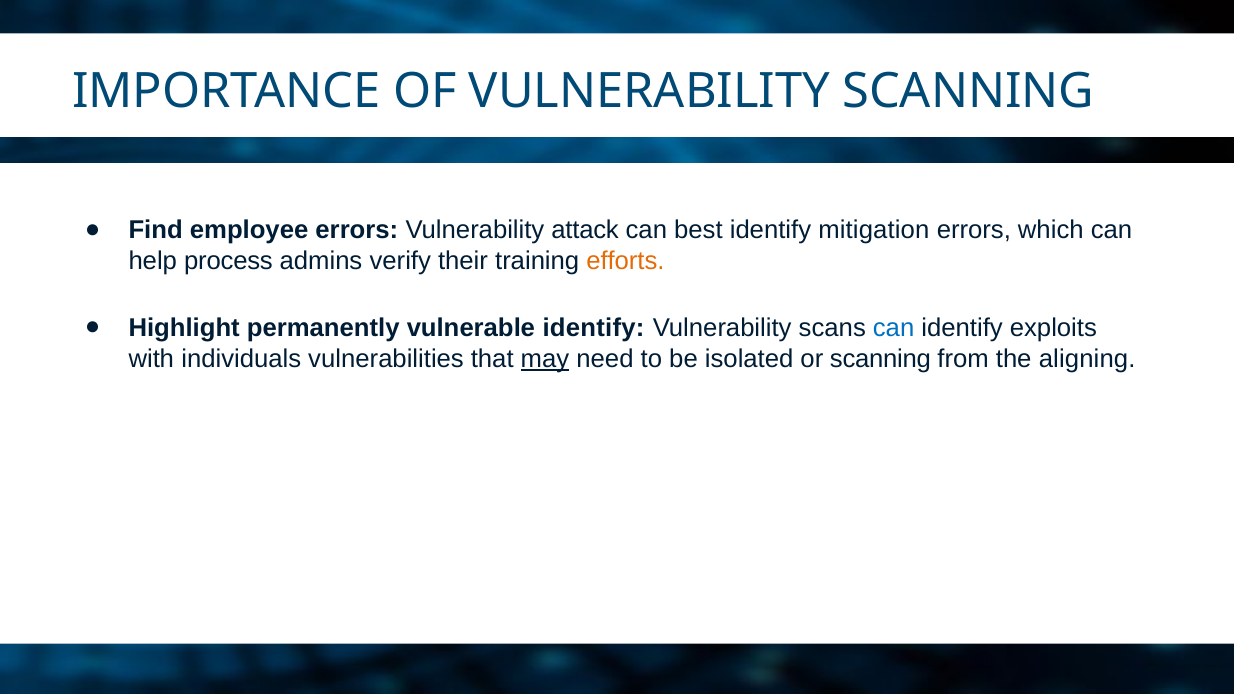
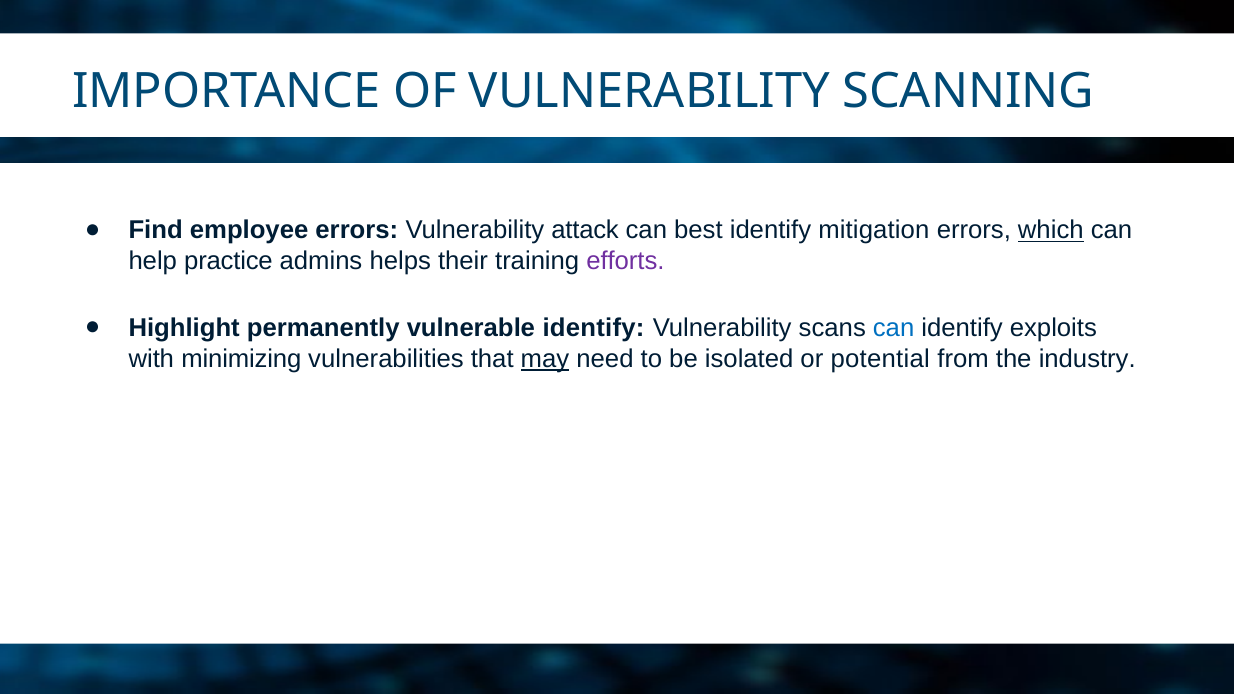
which underline: none -> present (1051, 230)
process: process -> practice (228, 261)
verify: verify -> helps (400, 261)
efforts colour: orange -> purple (625, 261)
individuals: individuals -> minimizing (241, 359)
or scanning: scanning -> potential (880, 359)
aligning: aligning -> industry (1087, 359)
